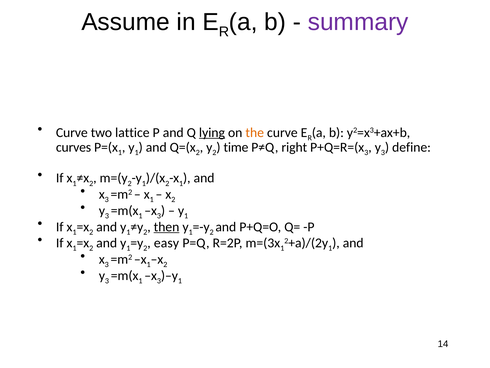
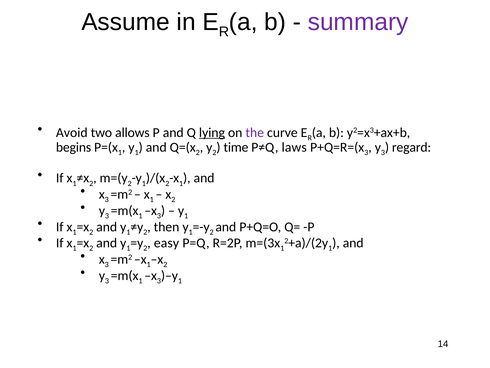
Curve: Curve -> Avoid (72, 132)
lattice: lattice -> allows (132, 132)
the colour: orange -> purple (255, 132)
curves: curves -> begins (74, 147)
right: right -> laws (294, 147)
define: define -> regard (412, 147)
then underline: present -> none (167, 227)
